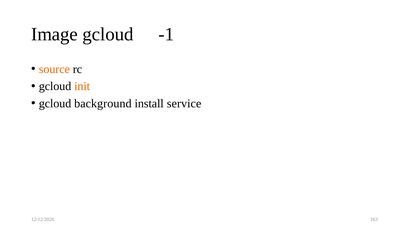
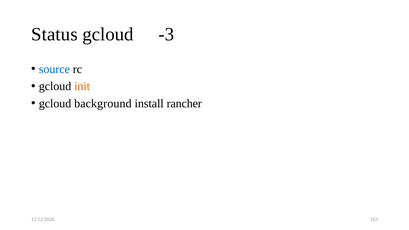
Image: Image -> Status (54, 34)
-1: -1 -> -3 (166, 34)
source colour: orange -> blue (54, 69)
service: service -> rancher (184, 103)
